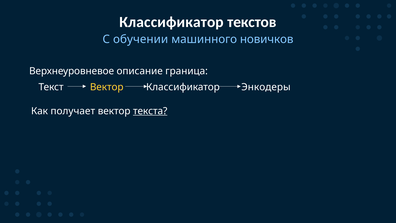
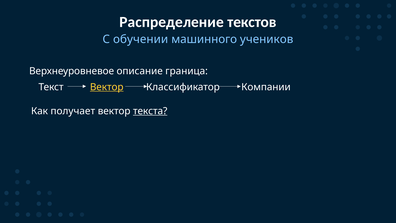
Классификатор: Классификатор -> Распределение (172, 22)
новичков: новичков -> учеников (267, 39)
Вектор underline: none -> present (107, 87)
Энкодеры: Энкодеры -> Компании (266, 87)
